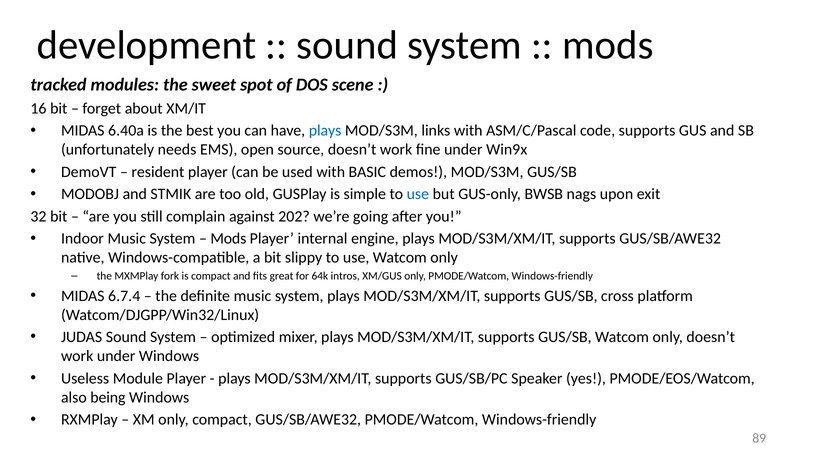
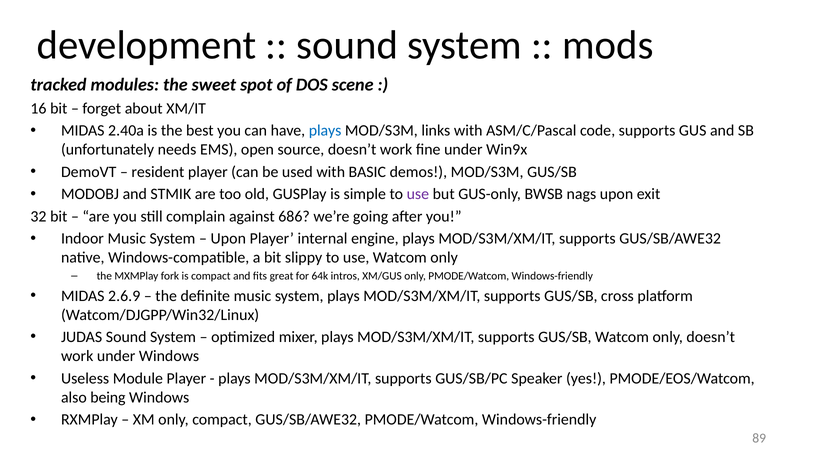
6.40a: 6.40a -> 2.40a (126, 130)
use colour: blue -> purple (418, 194)
202: 202 -> 686 (294, 216)
Mods: Mods -> Upon (228, 238)
6.7.4: 6.7.4 -> 2.6.9 (124, 295)
